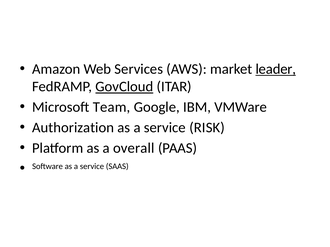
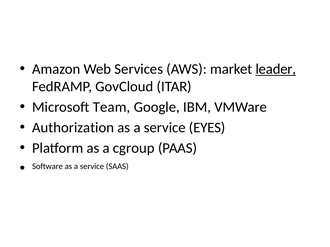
GovCloud underline: present -> none (124, 87)
RISK: RISK -> EYES (207, 128)
overall: overall -> cgroup (134, 148)
